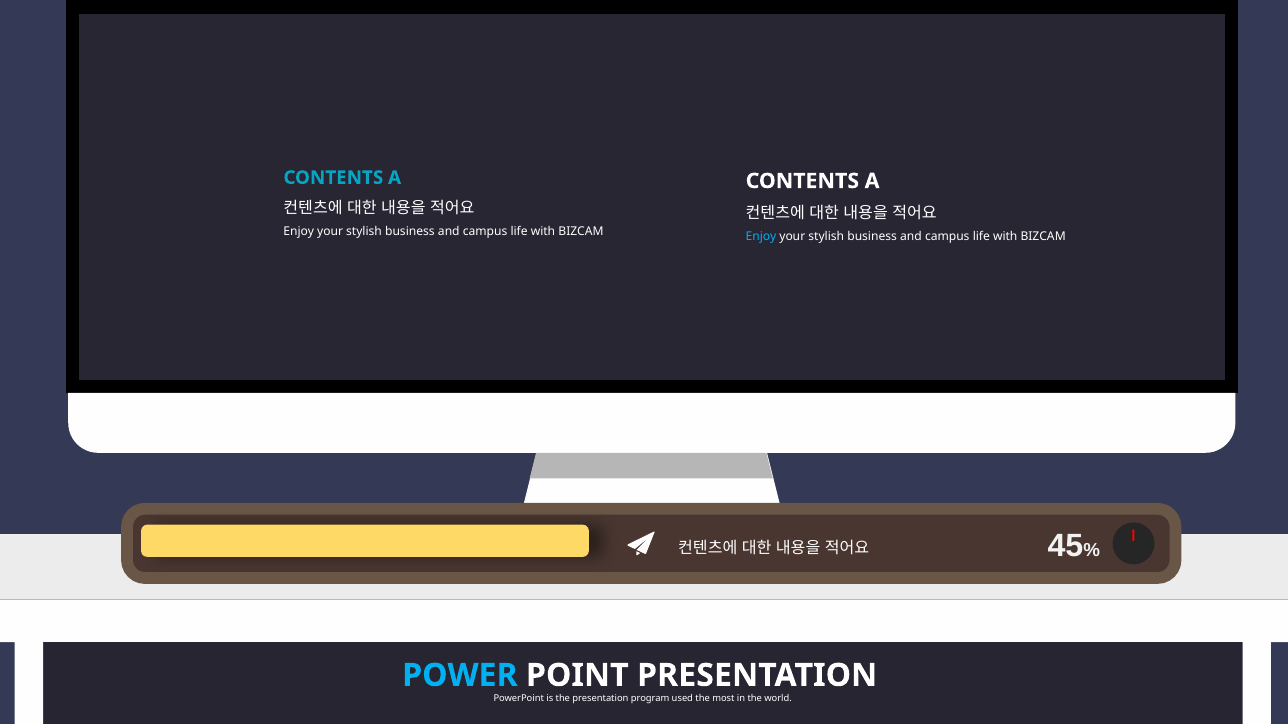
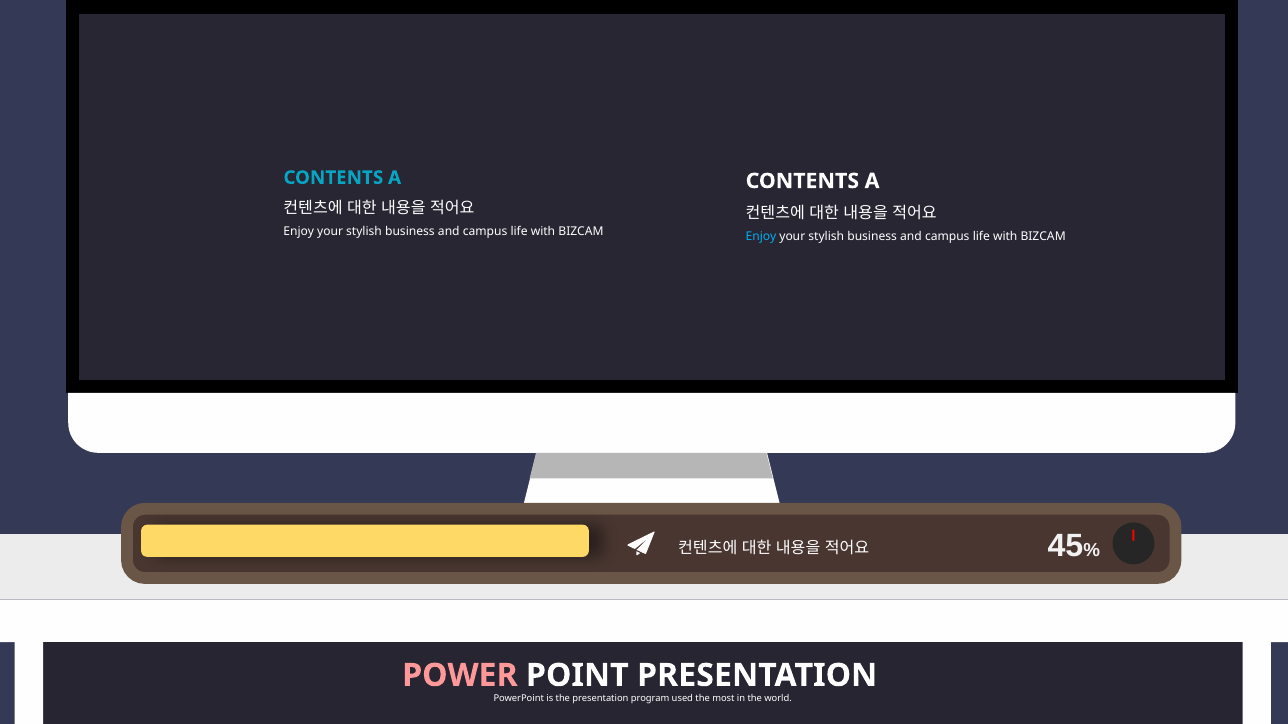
POWER colour: light blue -> pink (460, 676)
